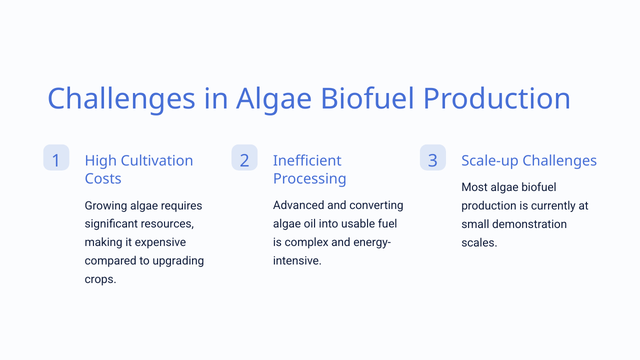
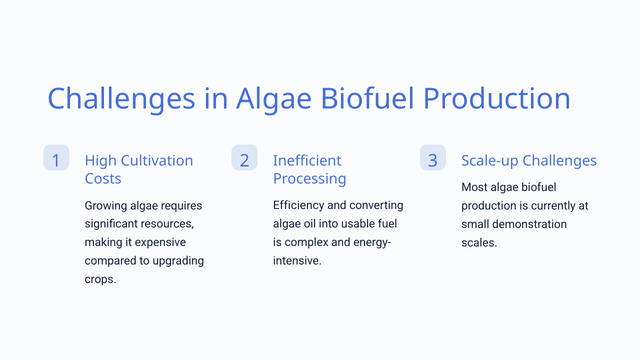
Advanced: Advanced -> Efficiency (299, 206)
